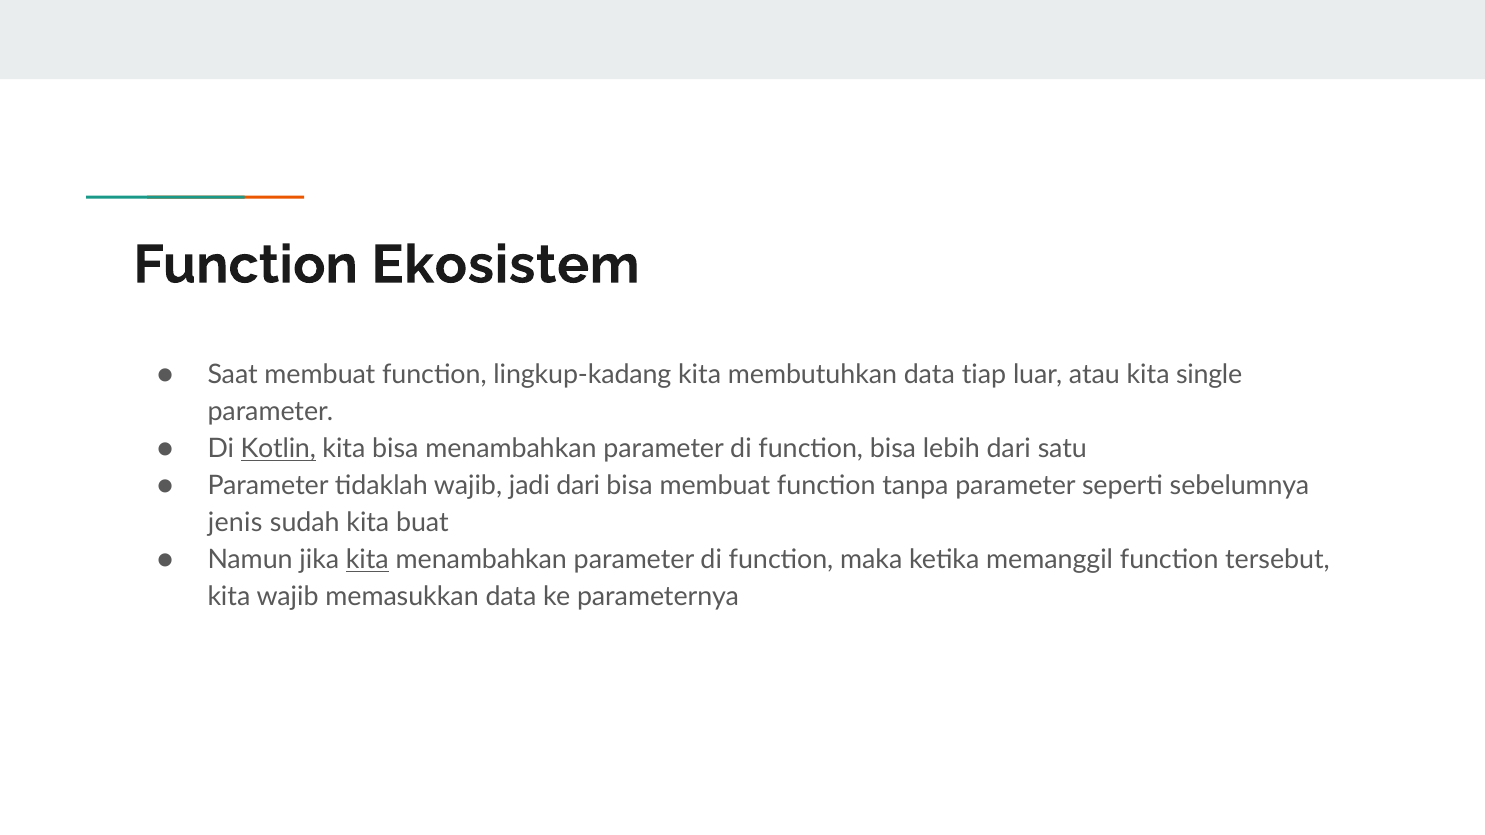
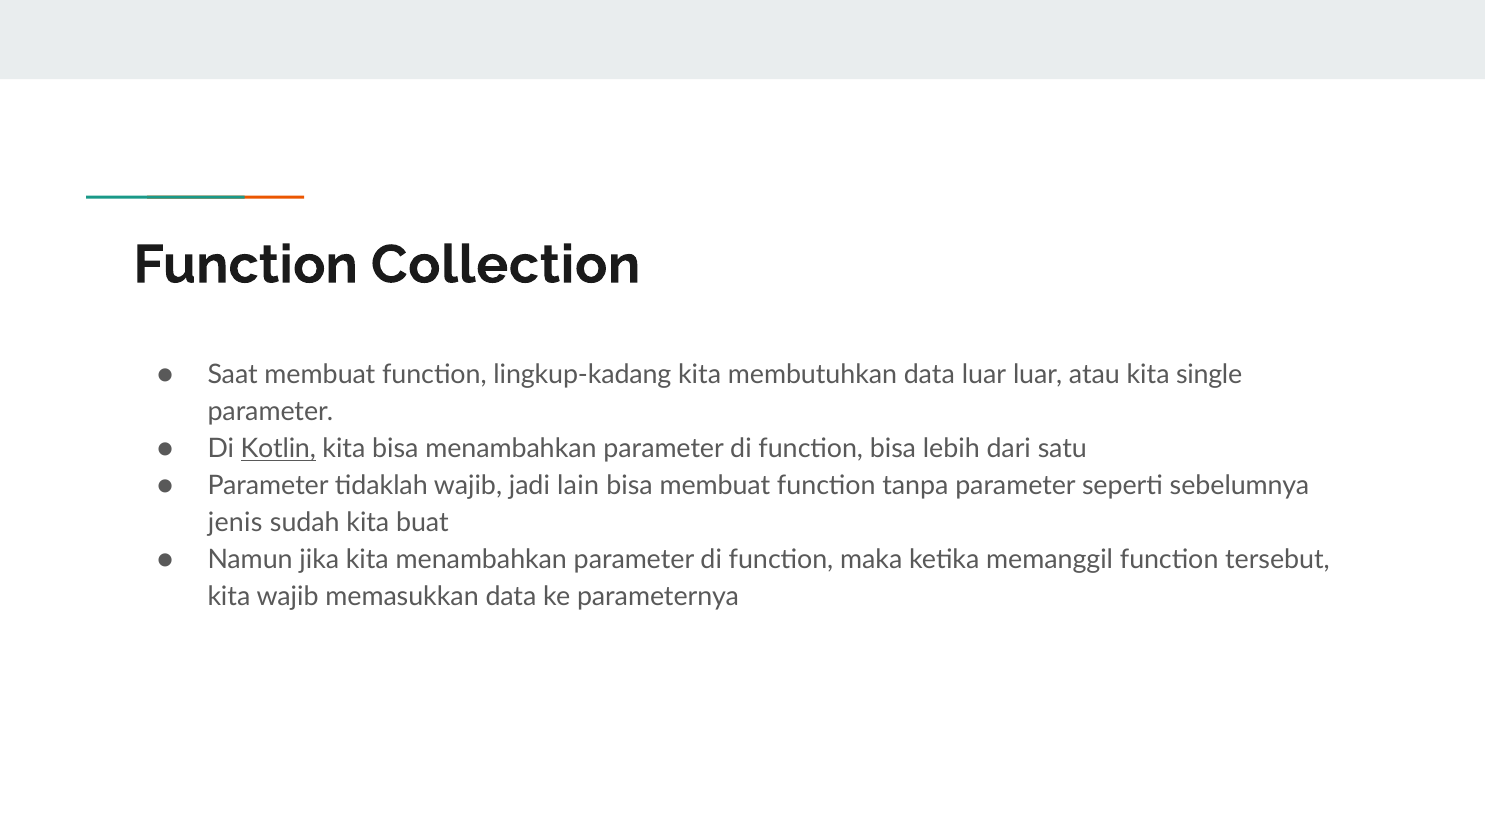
Ekosistem: Ekosistem -> Collection (506, 265)
data tiap: tiap -> luar (984, 375)
jadi dari: dari -> lain (578, 486)
kita underline: present -> none (367, 560)
